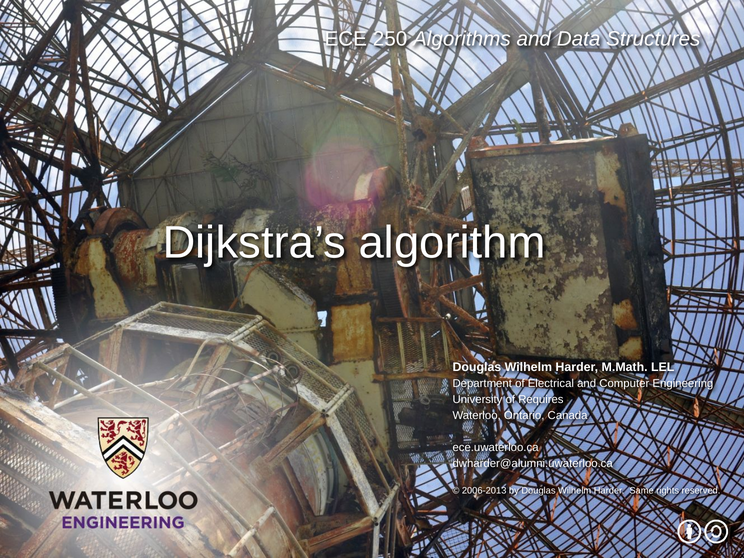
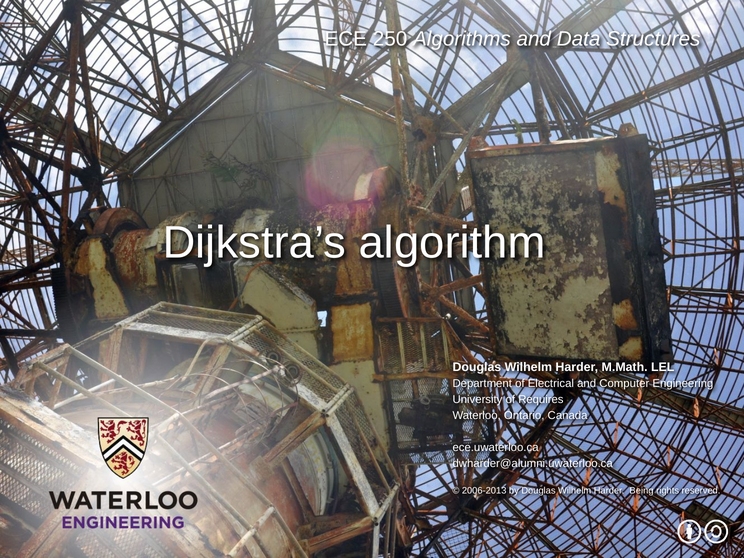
Same: Same -> Being (642, 491)
